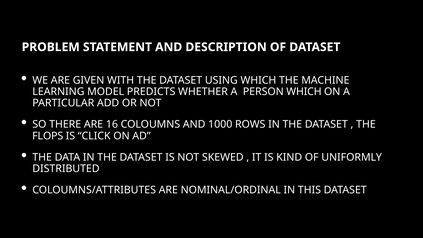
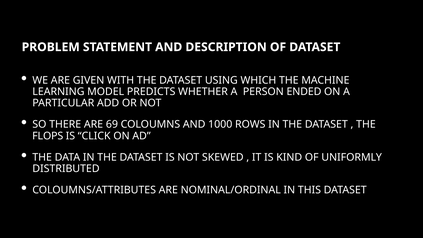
PERSON WHICH: WHICH -> ENDED (304, 92)
16: 16 -> 69 (112, 124)
